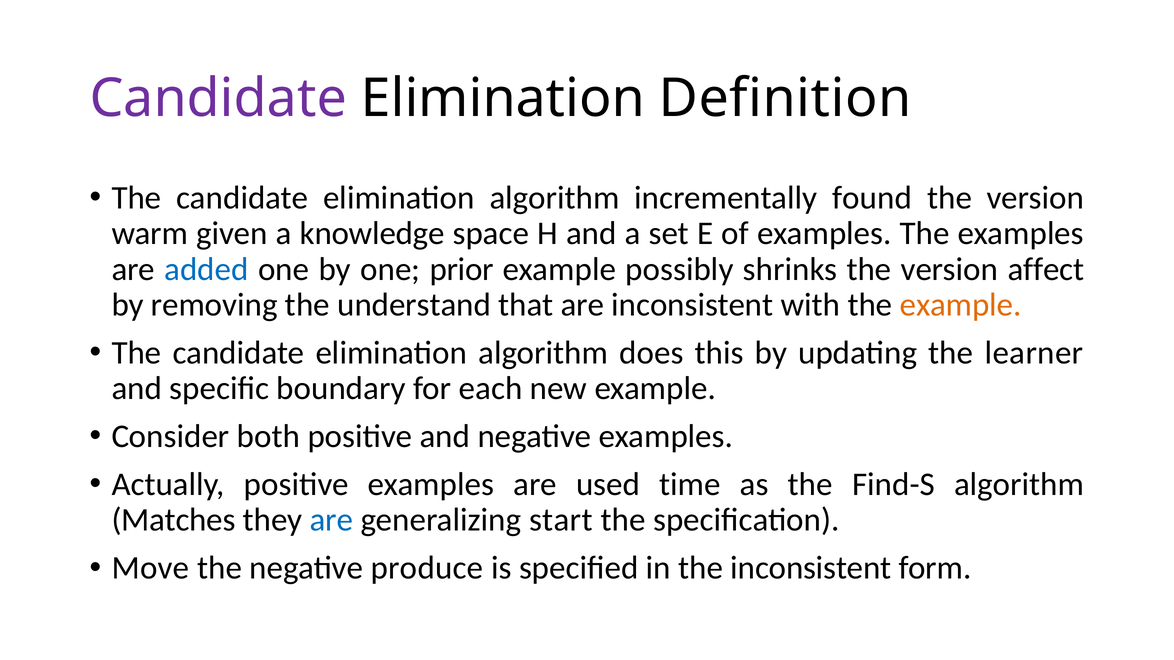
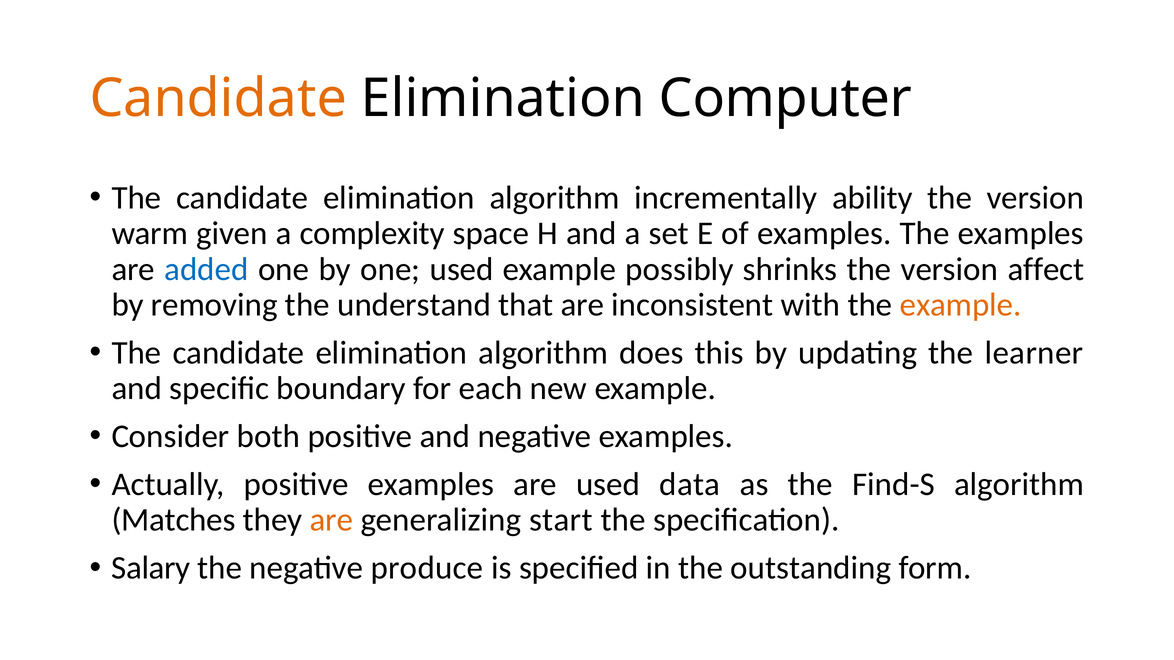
Candidate colour: purple -> orange (218, 99)
Definition: Definition -> Computer (786, 99)
found: found -> ability (872, 198)
knowledge: knowledge -> complexity (372, 234)
one prior: prior -> used (462, 269)
time: time -> data (690, 484)
are colour: blue -> orange (331, 520)
Move: Move -> Salary (151, 568)
the inconsistent: inconsistent -> outstanding (811, 568)
